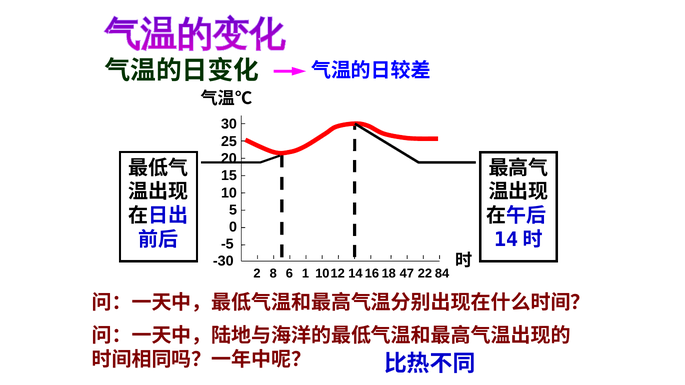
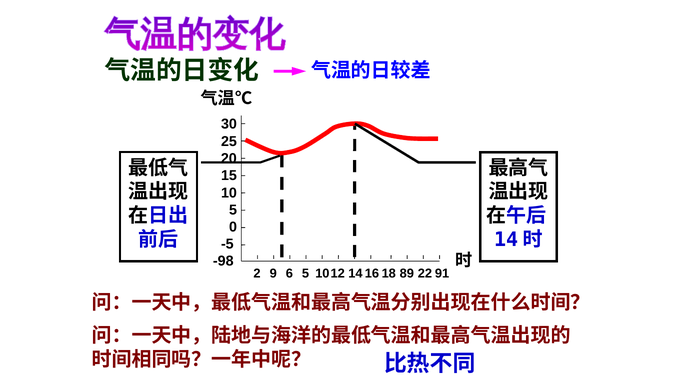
-30: -30 -> -98 (223, 261)
8: 8 -> 9 (273, 274)
6 1: 1 -> 5 (306, 274)
47: 47 -> 89 (407, 274)
84: 84 -> 91 (442, 274)
